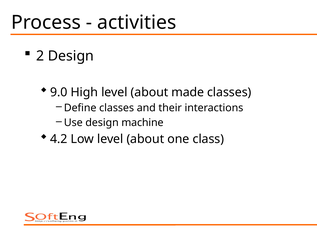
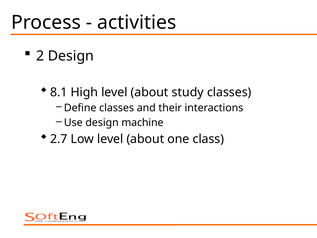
9.0: 9.0 -> 8.1 (59, 92)
made: made -> study (188, 92)
4.2: 4.2 -> 2.7 (59, 139)
